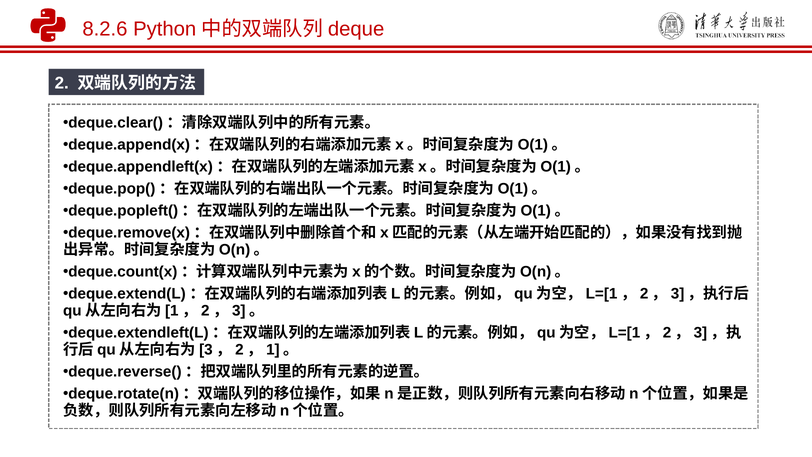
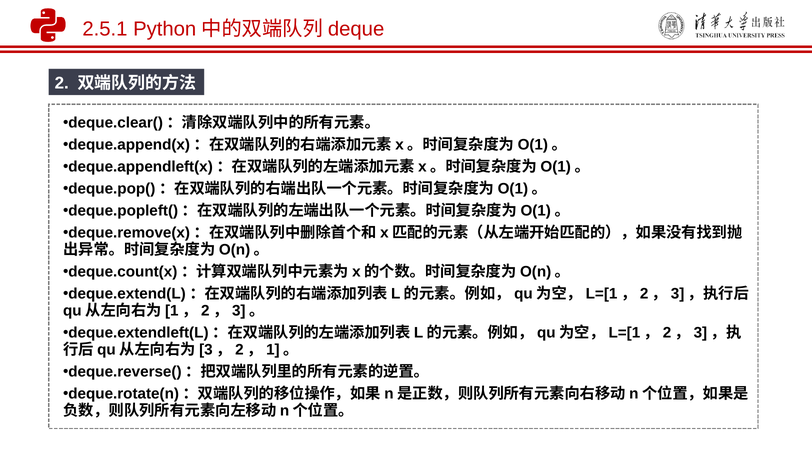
8.2.6: 8.2.6 -> 2.5.1 (105, 29)
